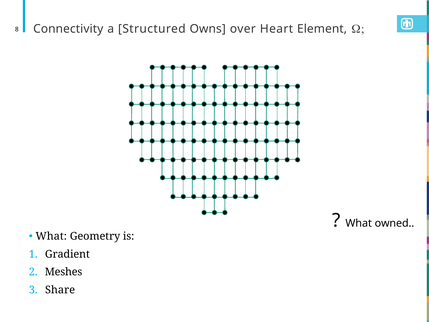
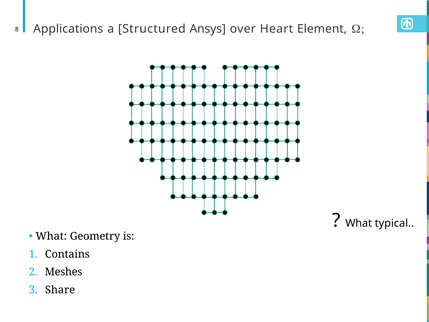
Connectivity: Connectivity -> Applications (68, 29)
Owns: Owns -> Ansys (208, 29)
owned: owned -> typical (394, 223)
Gradient: Gradient -> Contains (67, 254)
